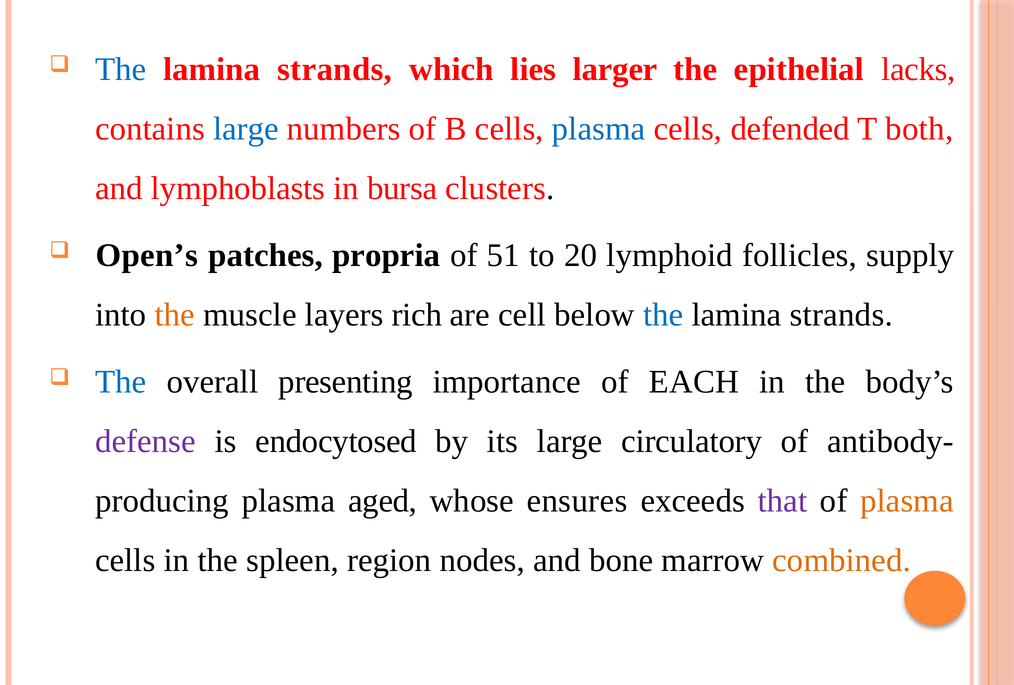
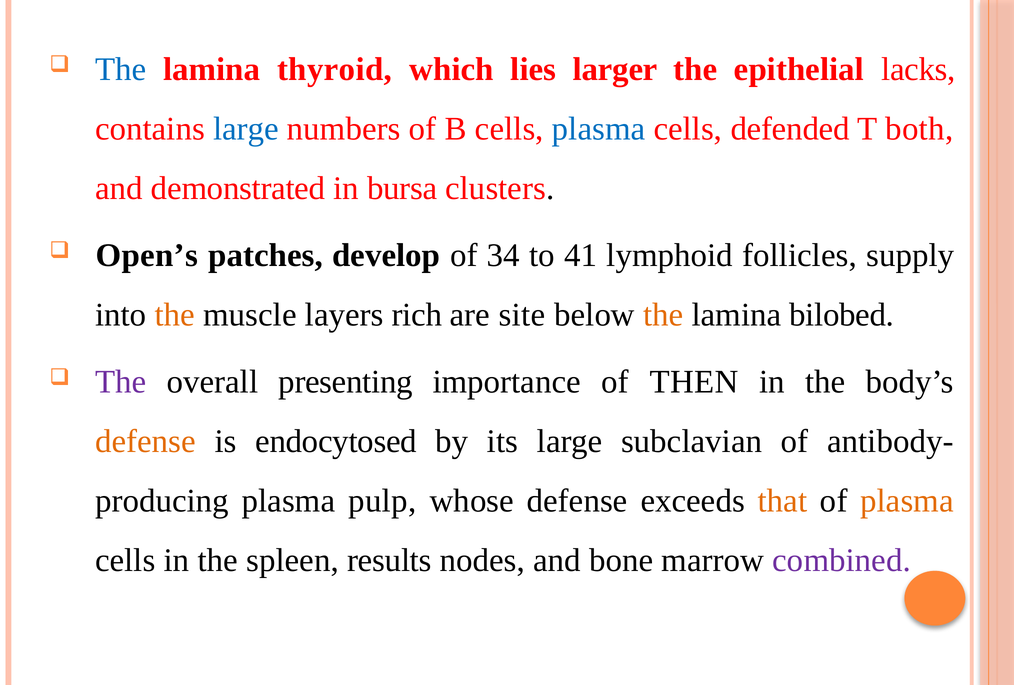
strands: strands -> thyroid (335, 69)
lymphoblasts: lymphoblasts -> demonstrated (238, 188)
propria: propria -> develop (386, 255)
51: 51 -> 34 (503, 255)
20: 20 -> 41 (581, 255)
cell: cell -> site (522, 315)
the colour: blue -> orange (663, 315)
strands: strands -> bilobed (842, 315)
The colour: blue -> purple (121, 382)
EACH: EACH -> THEN (694, 382)
defense colour: purple -> orange (145, 441)
circulatory: circulatory -> subclavian (692, 441)
aged: aged -> pulp (382, 501)
whose ensures: ensures -> defense (577, 501)
that colour: purple -> orange (782, 501)
region: region -> results (389, 560)
combined colour: orange -> purple (842, 560)
